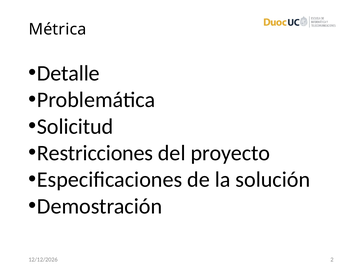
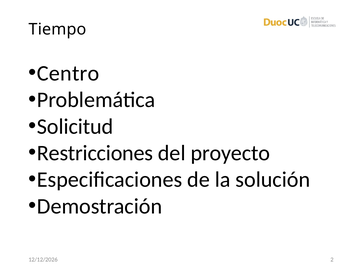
Métrica: Métrica -> Tiempo (57, 29)
Detalle: Detalle -> Centro (68, 73)
